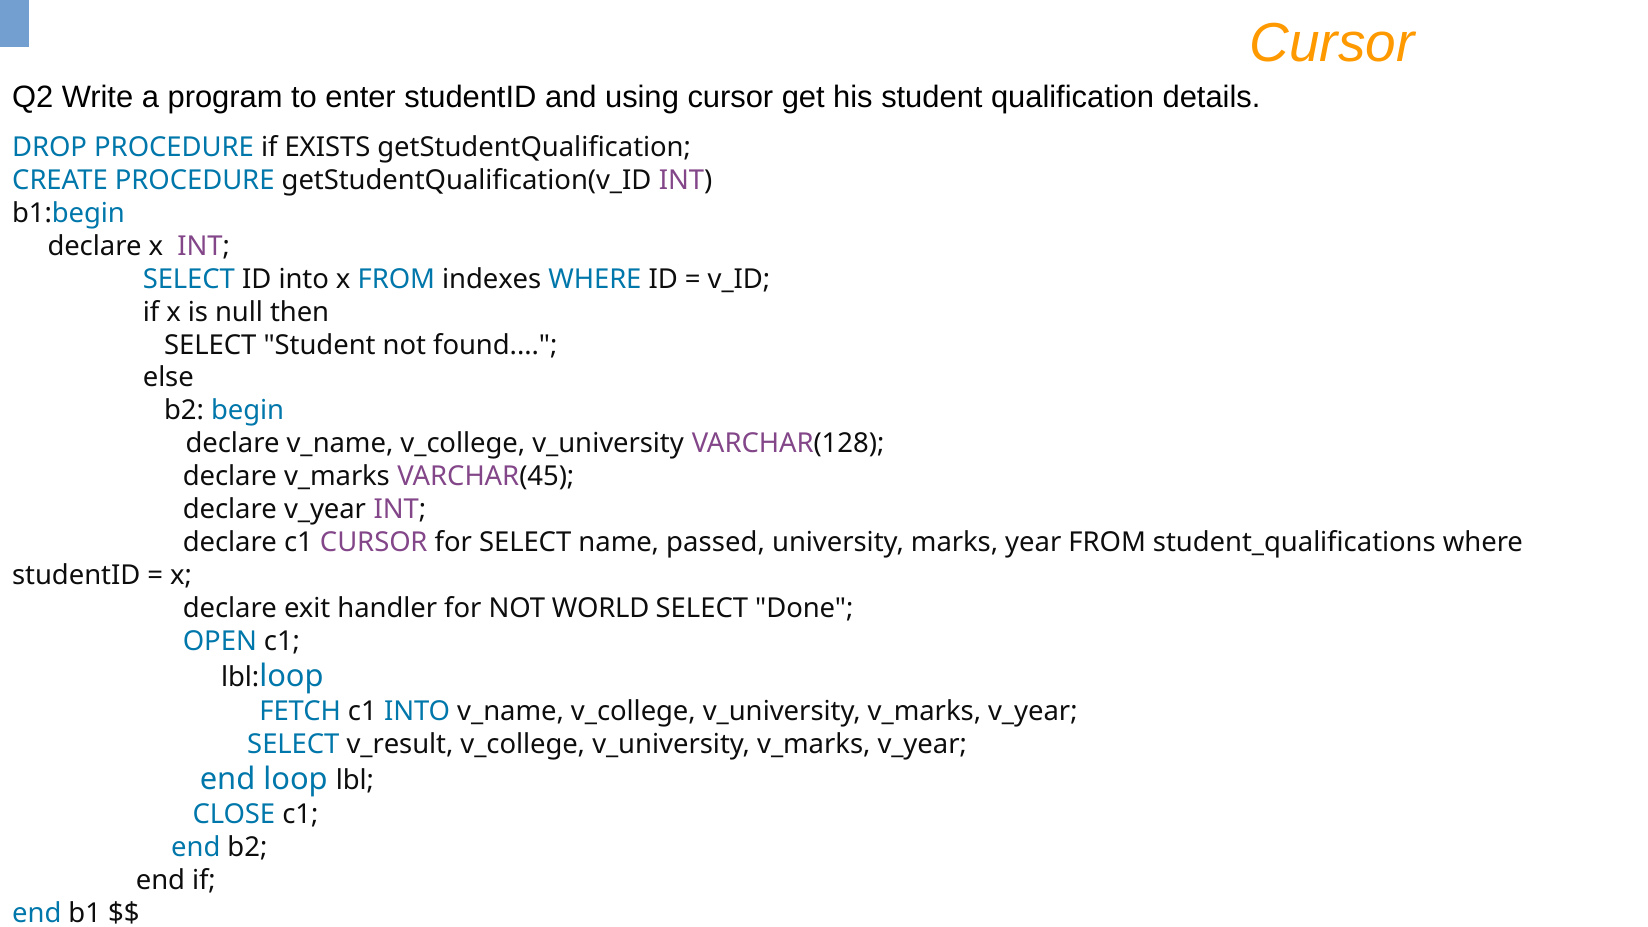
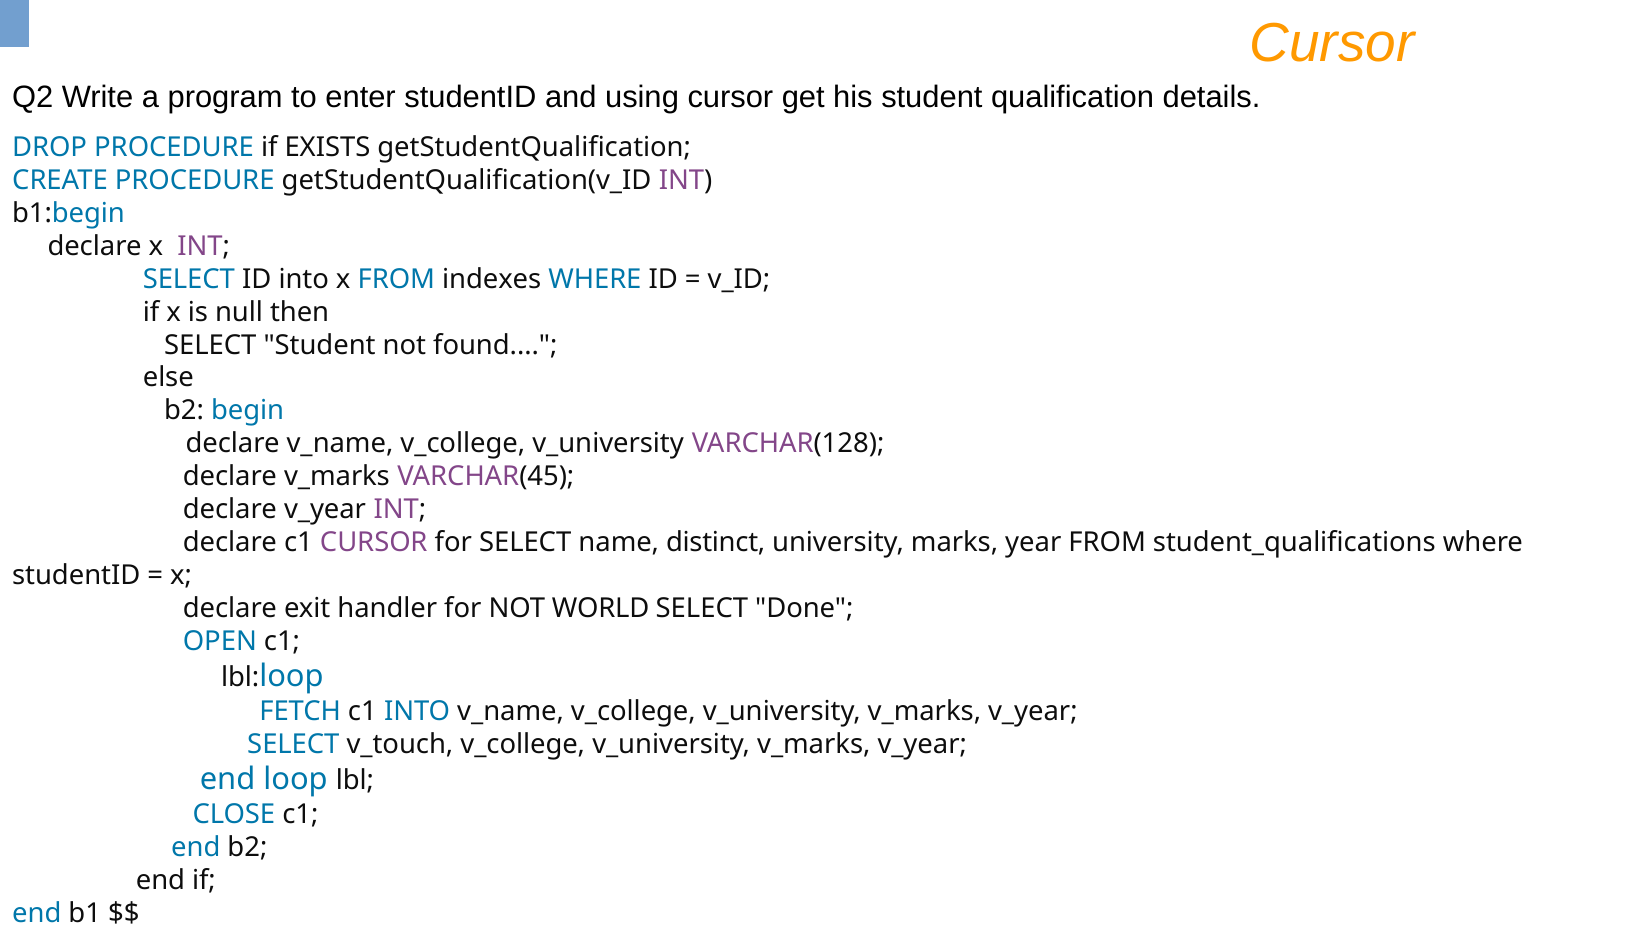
passed: passed -> distinct (716, 543)
v_result: v_result -> v_touch (400, 744)
